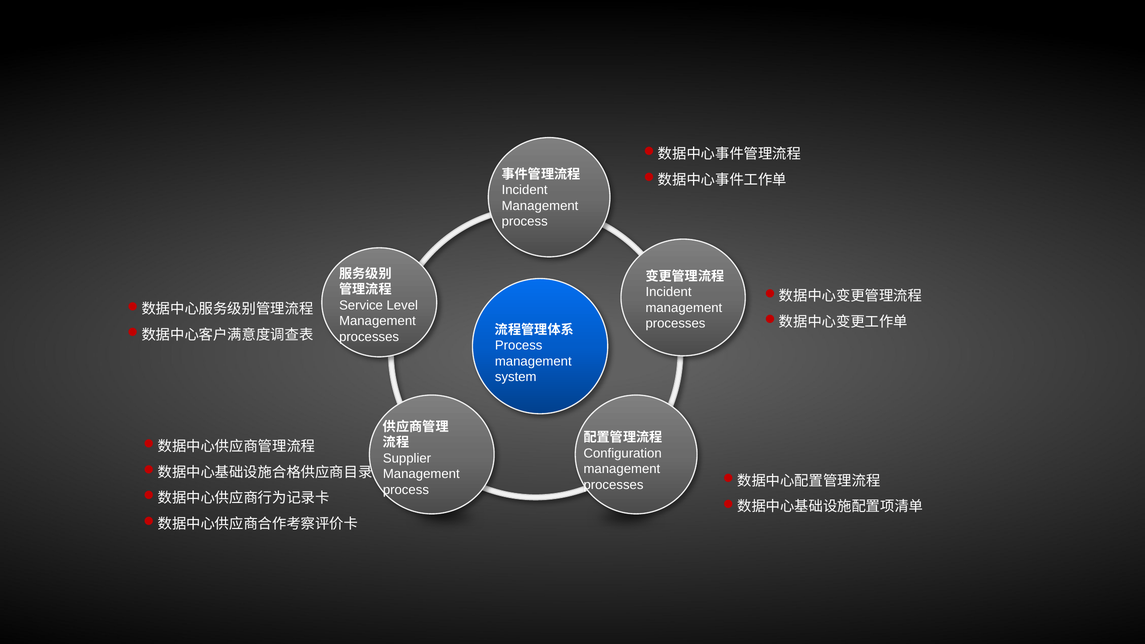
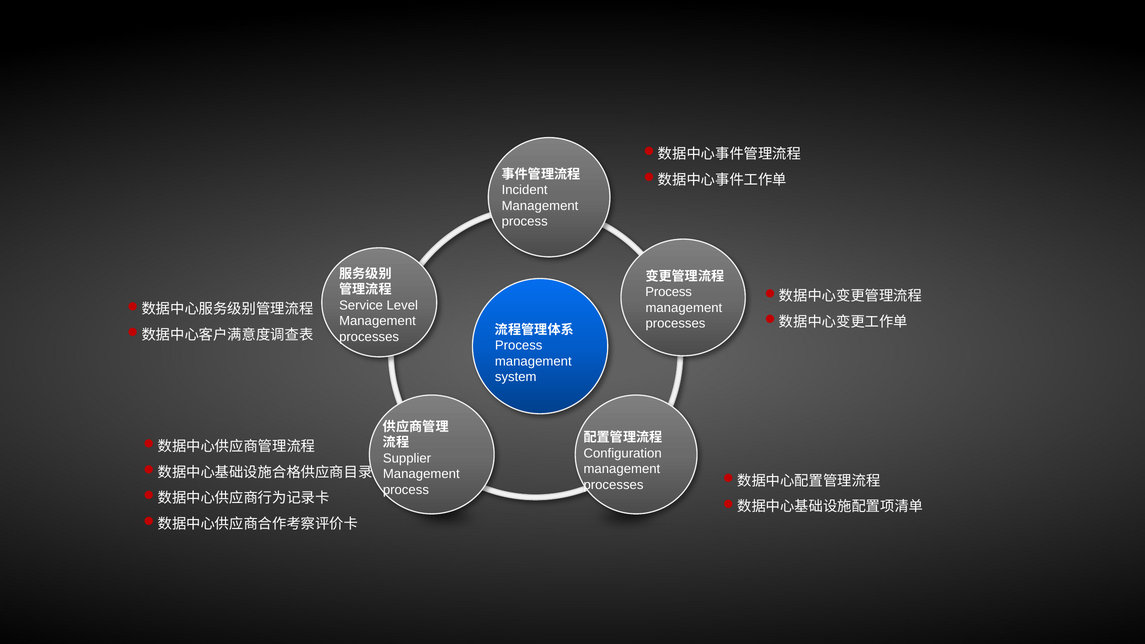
Incident: Incident -> Process (669, 292)
